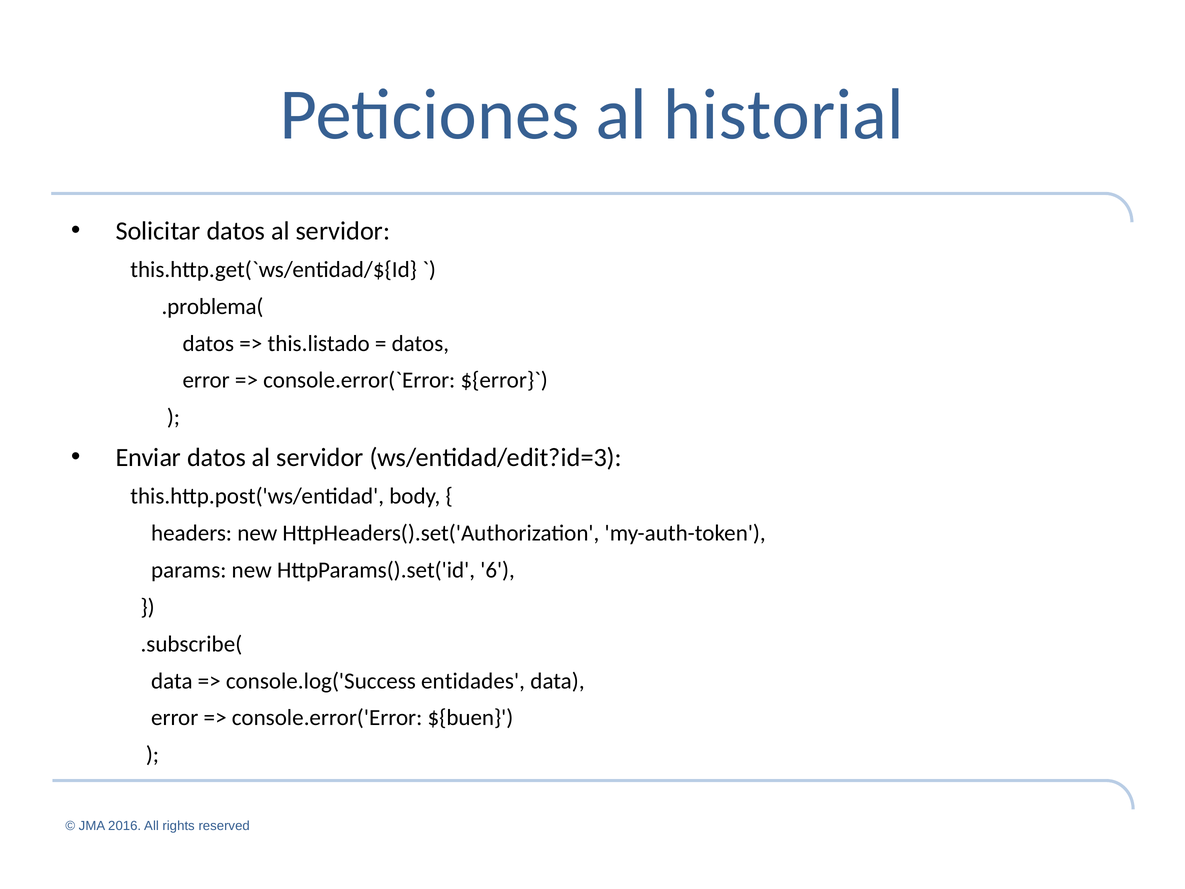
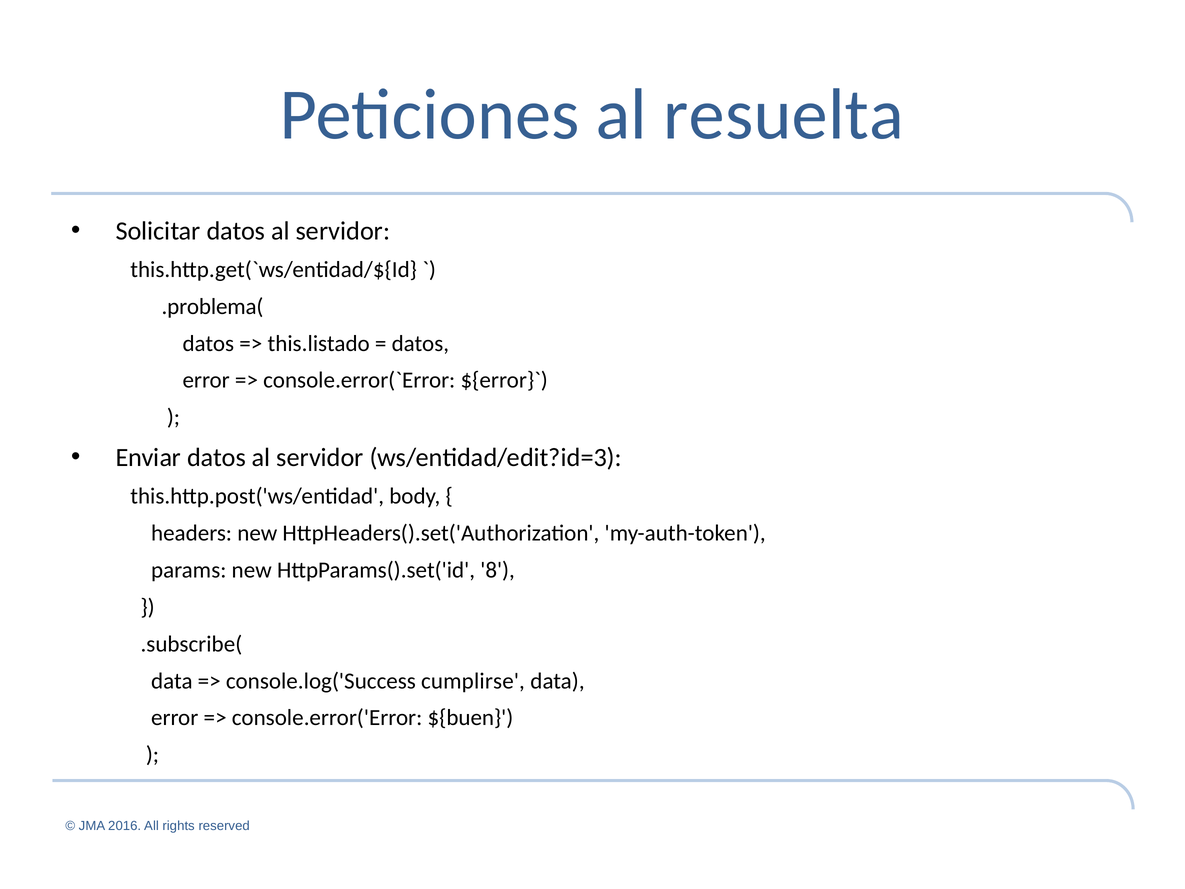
historial: historial -> resuelta (784, 115)
6: 6 -> 8 (498, 570)
entidades: entidades -> cumplirse (473, 681)
